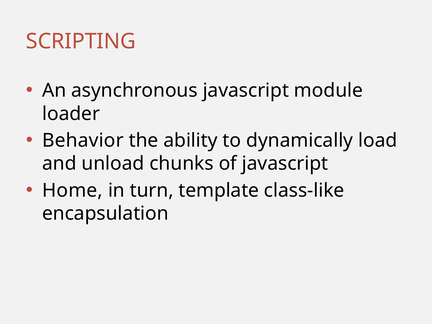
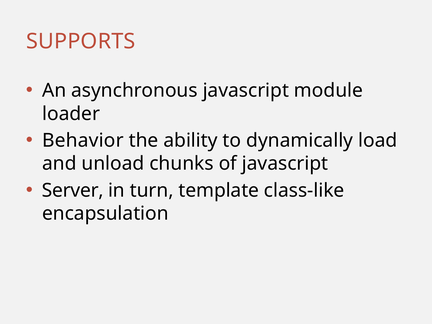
SCRIPTING: SCRIPTING -> SUPPORTS (81, 41)
Home: Home -> Server (73, 190)
